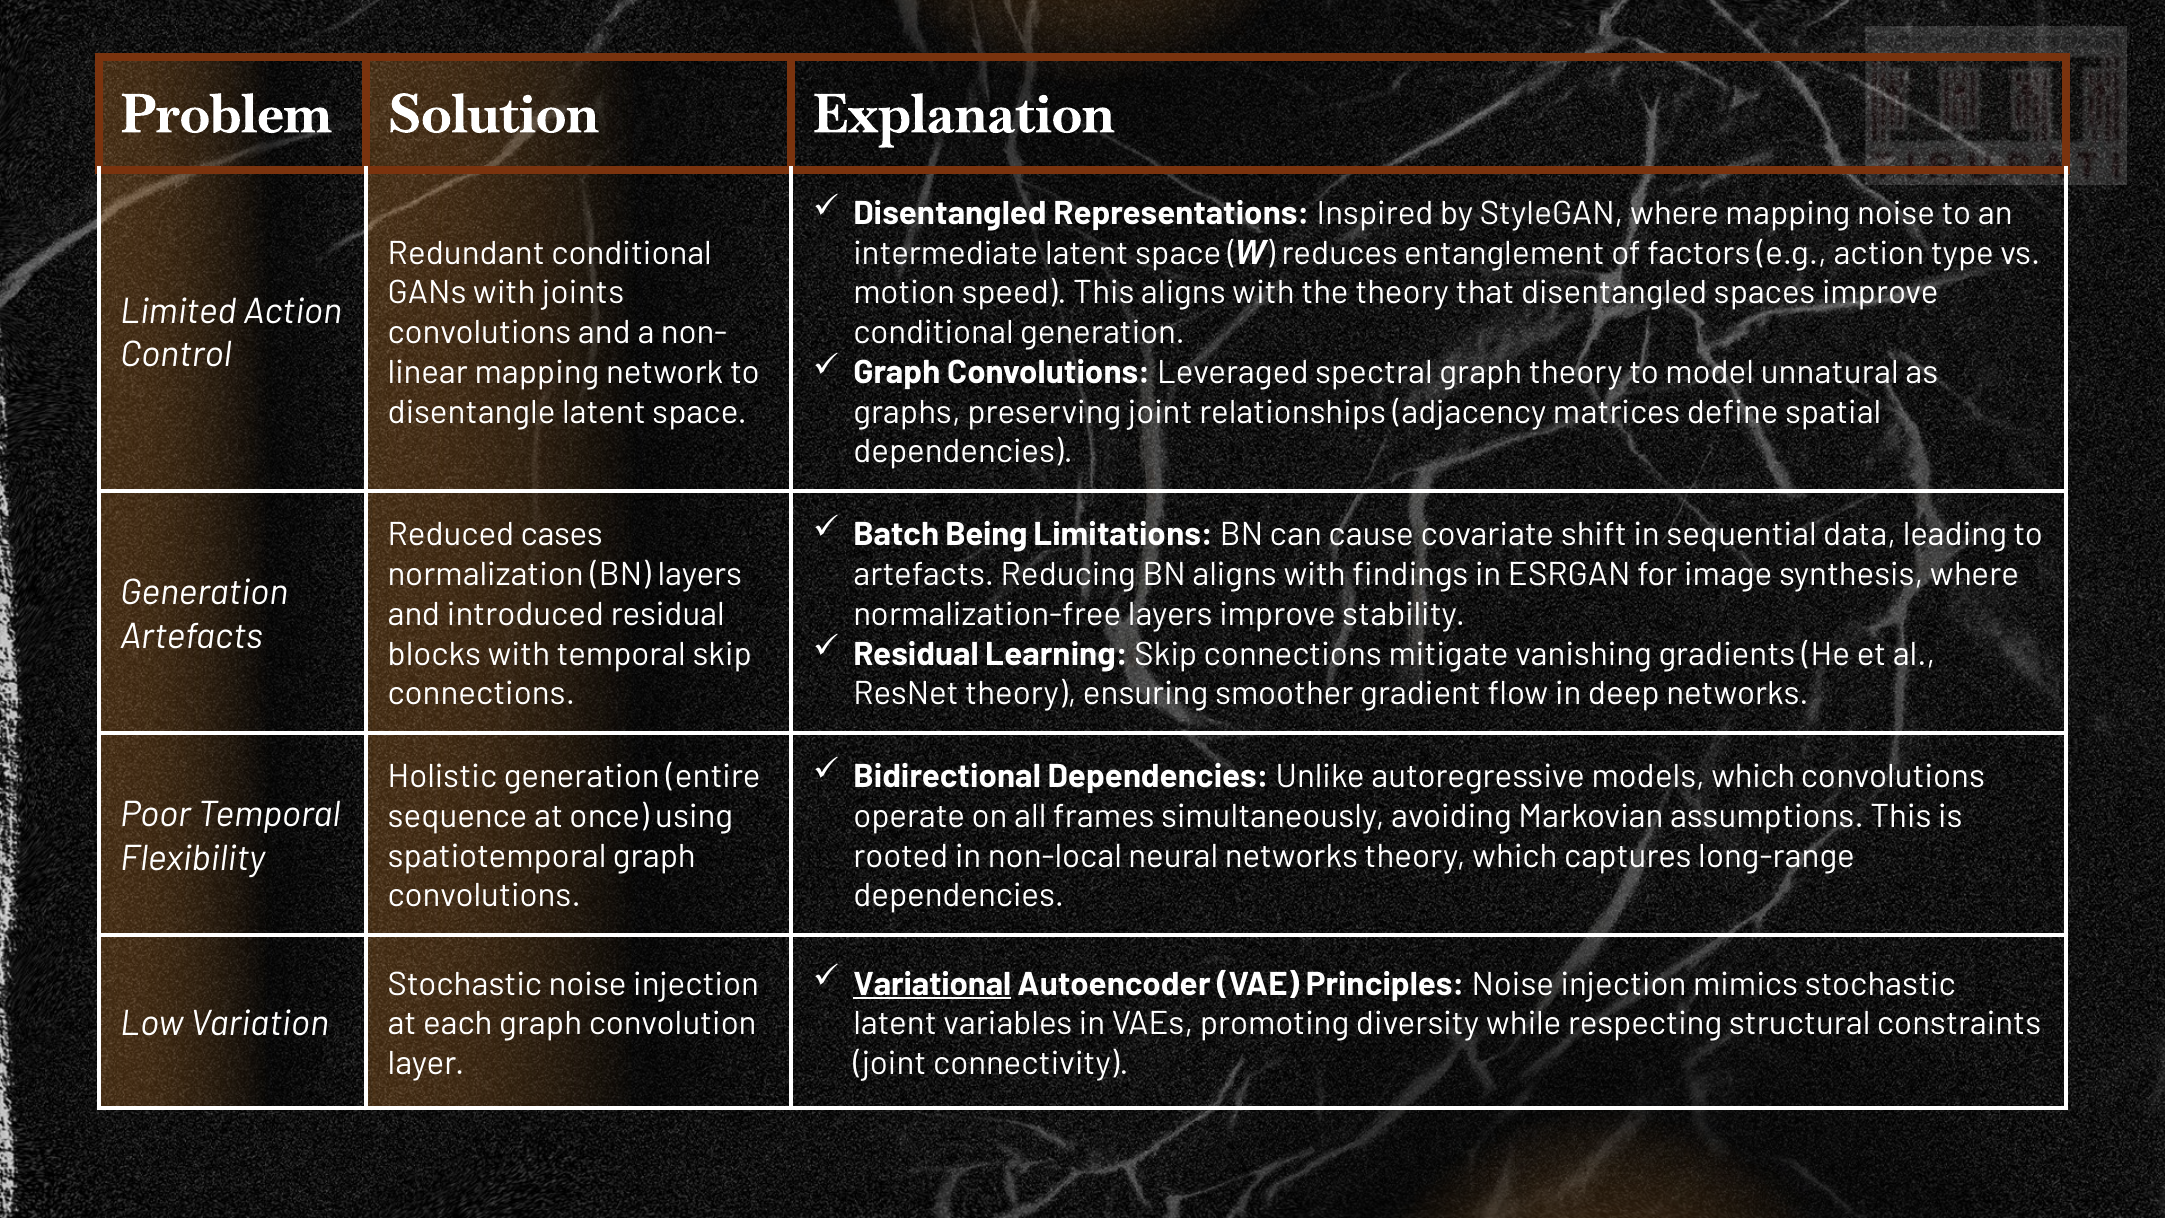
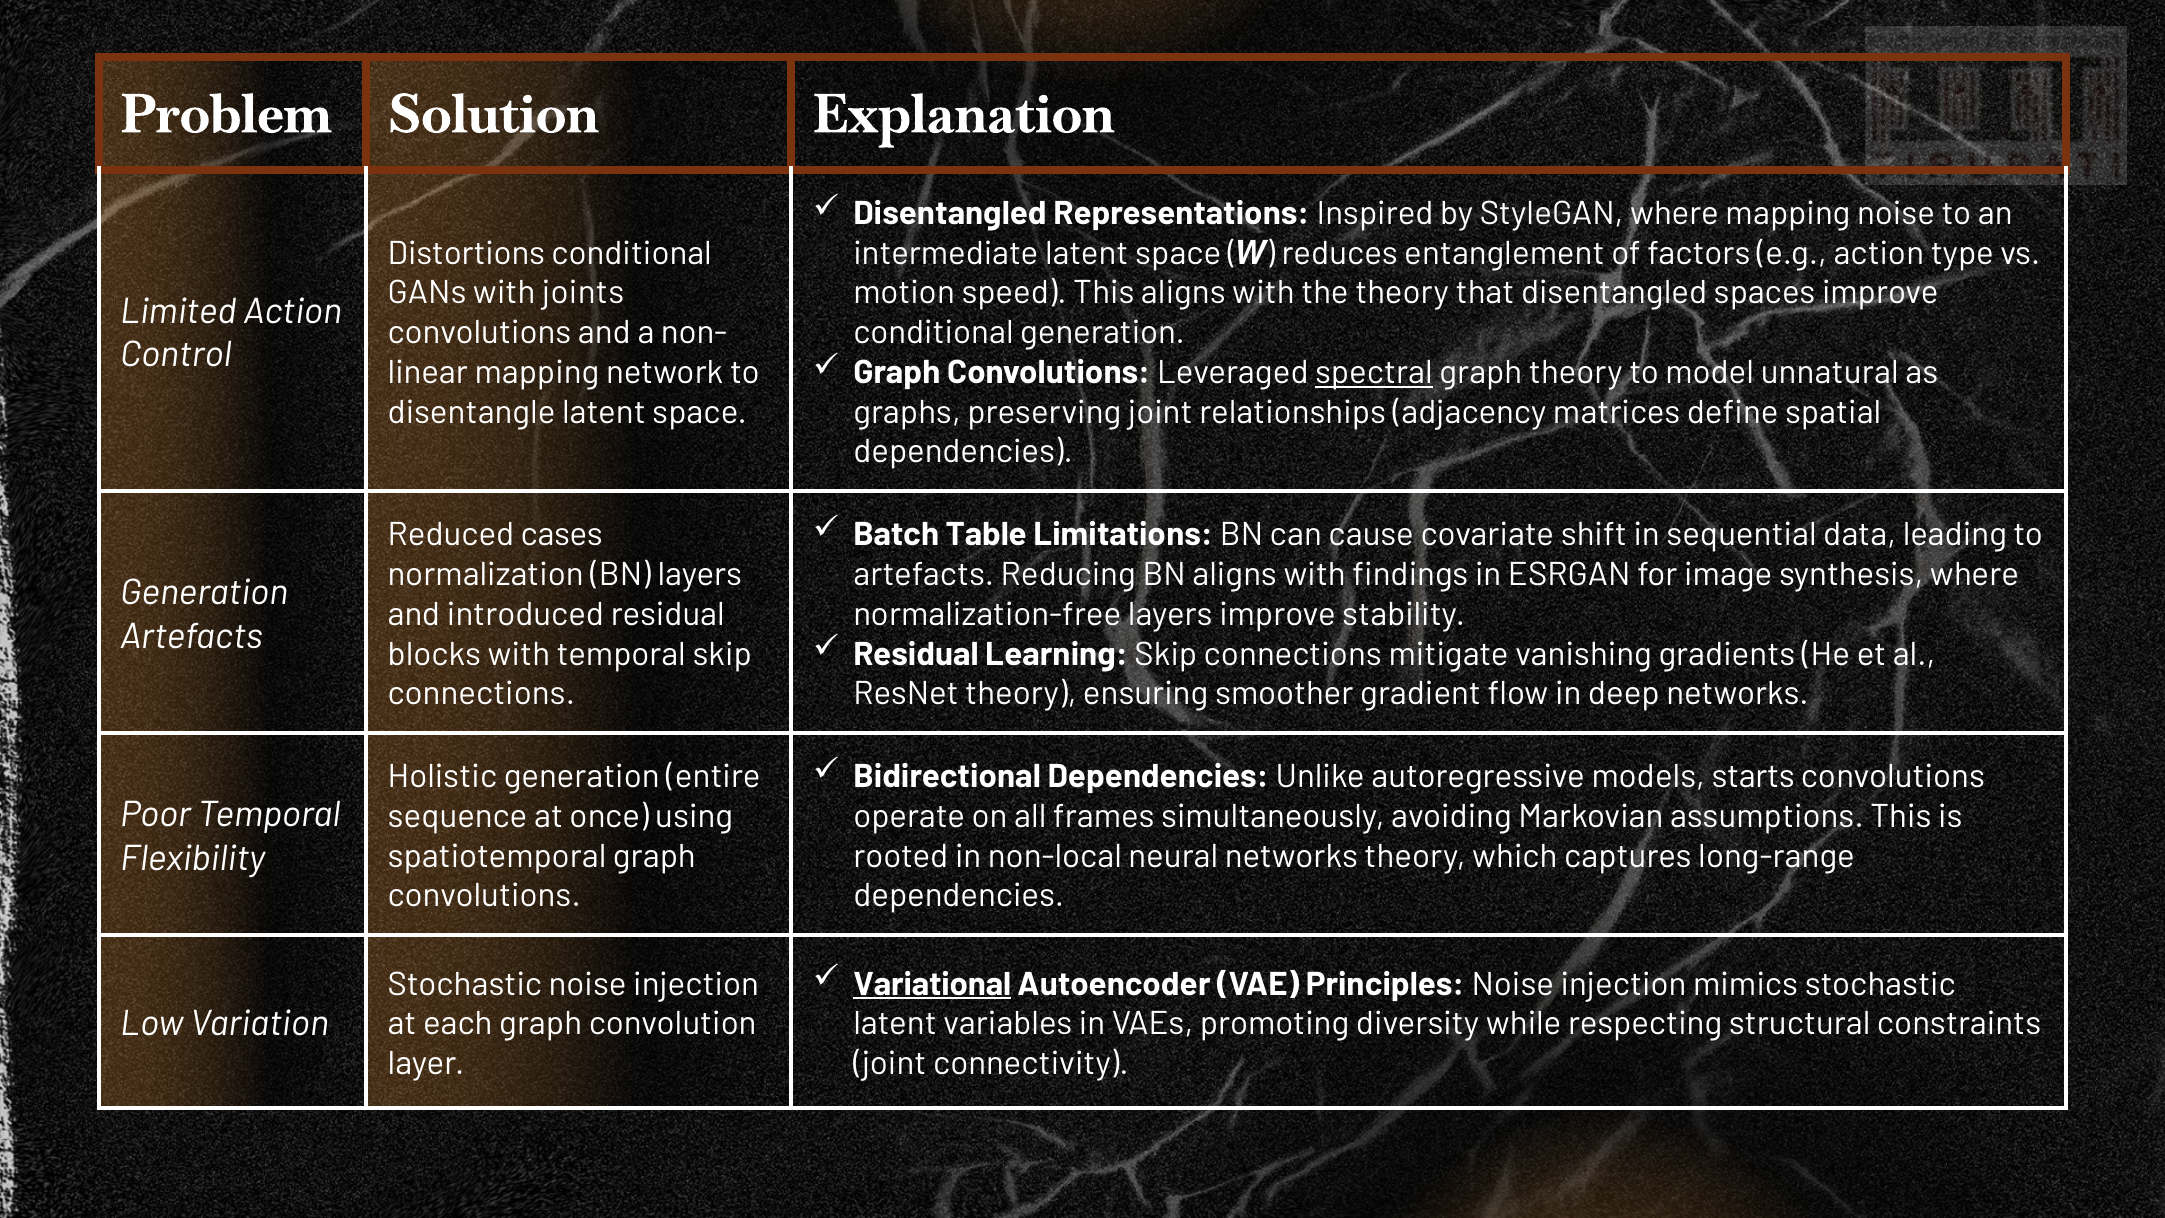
Redundant: Redundant -> Distortions (466, 253)
spectral underline: none -> present (1374, 372)
Being: Being -> Table (986, 535)
models which: which -> starts (1753, 777)
